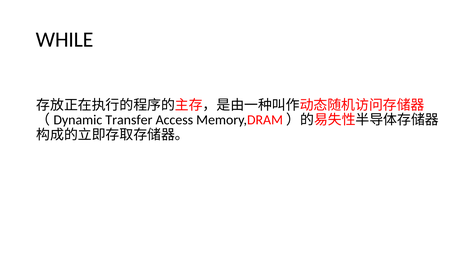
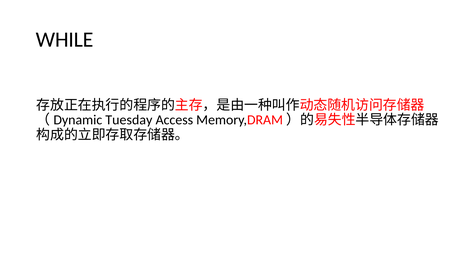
Transfer: Transfer -> Tuesday (129, 120)
